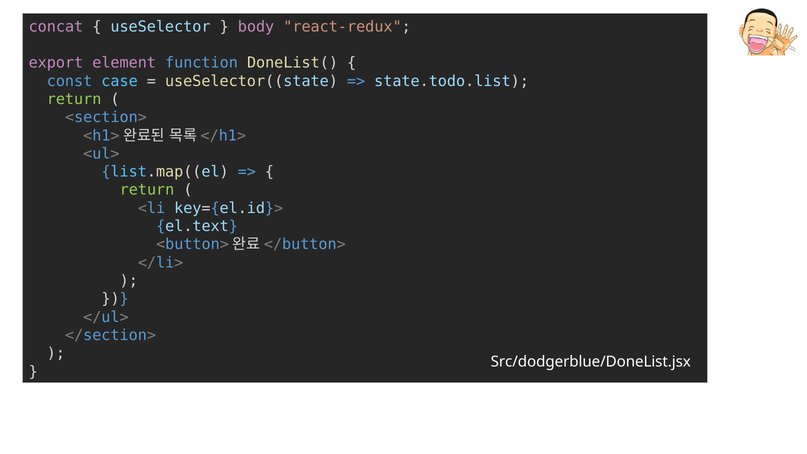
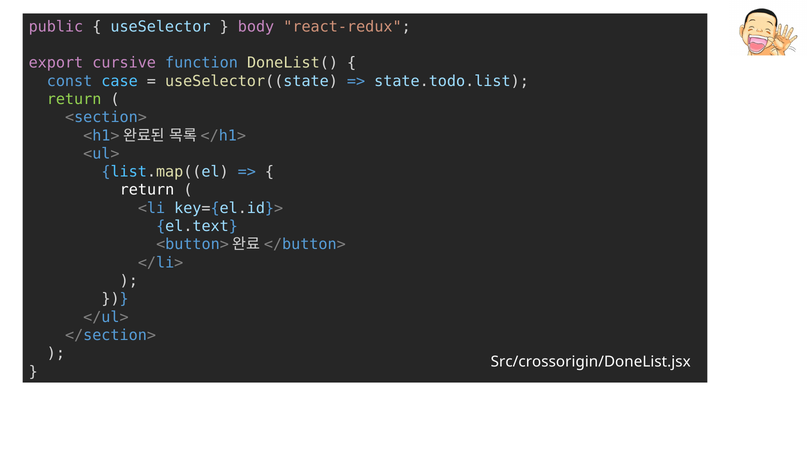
concat: concat -> public (56, 27)
element: element -> cursive (124, 63)
return colour: light green -> white (147, 190)
Src/dodgerblue/DoneList.jsx: Src/dodgerblue/DoneList.jsx -> Src/crossorigin/DoneList.jsx (591, 362)
